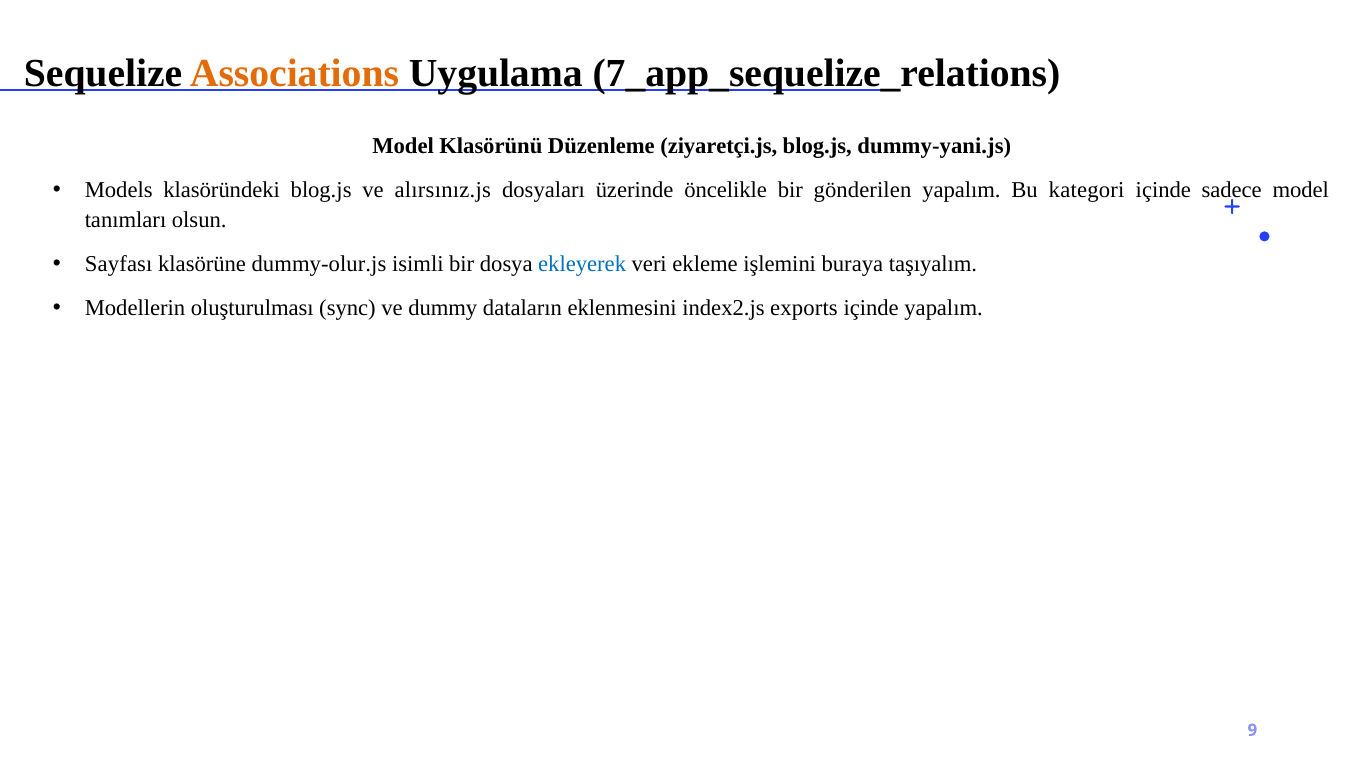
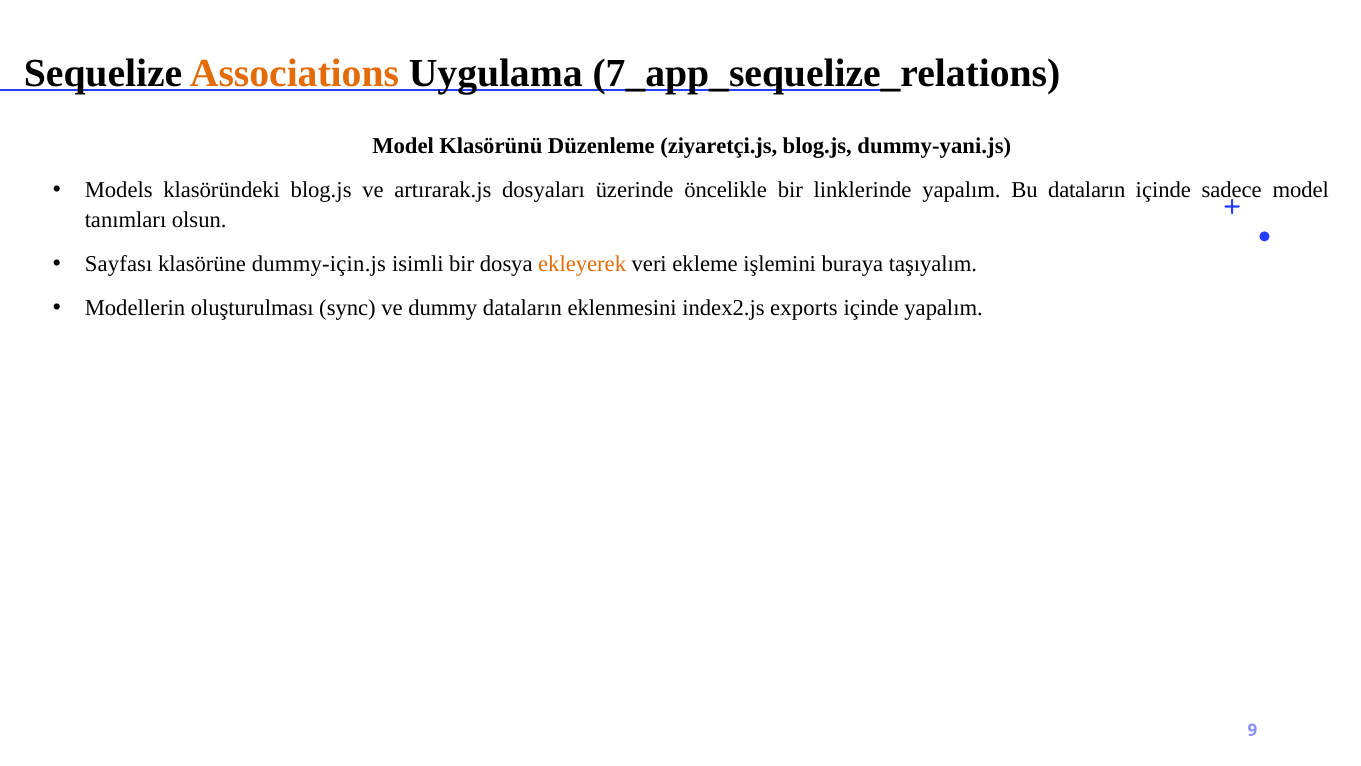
alırsınız.js: alırsınız.js -> artırarak.js (443, 190)
gönderilen: gönderilen -> linklerinde (863, 190)
Bu kategori: kategori -> dataların (1087, 190)
dummy-olur.js: dummy-olur.js -> dummy-için.js (319, 264)
ekleyerek colour: blue -> orange (582, 264)
